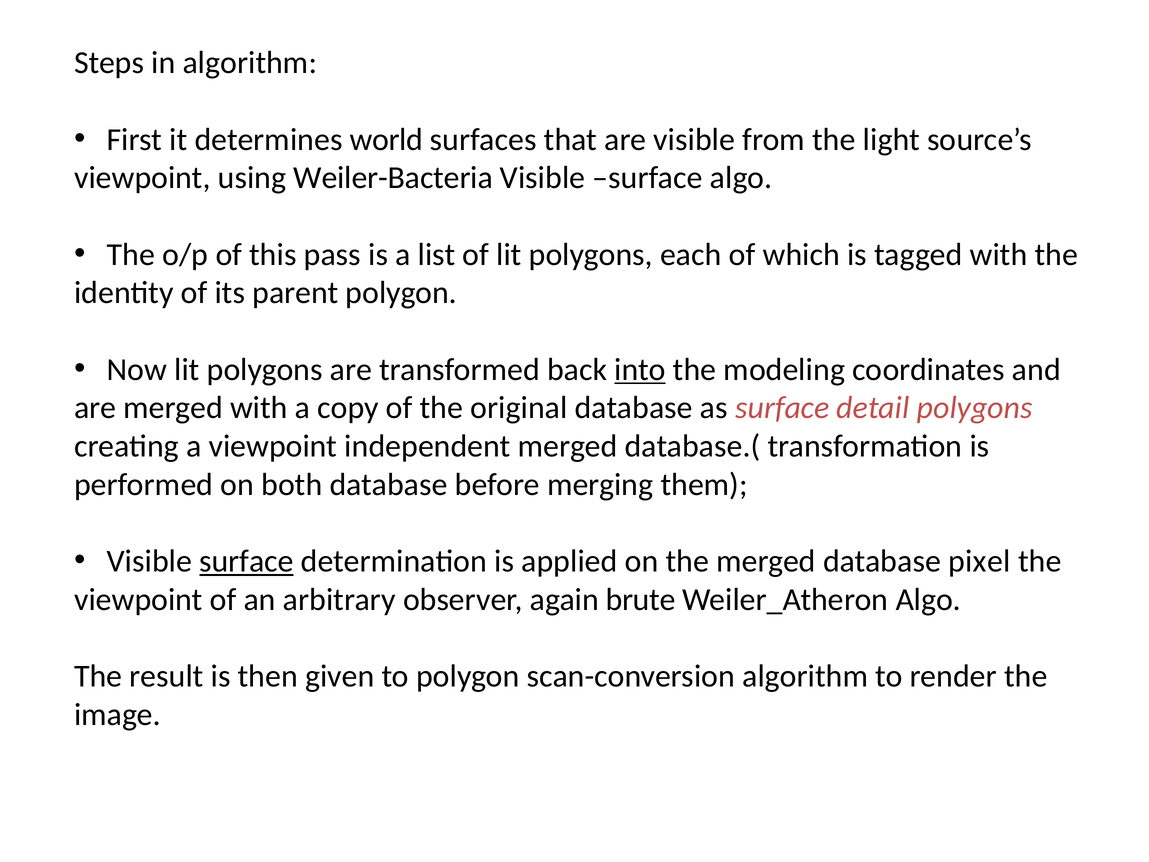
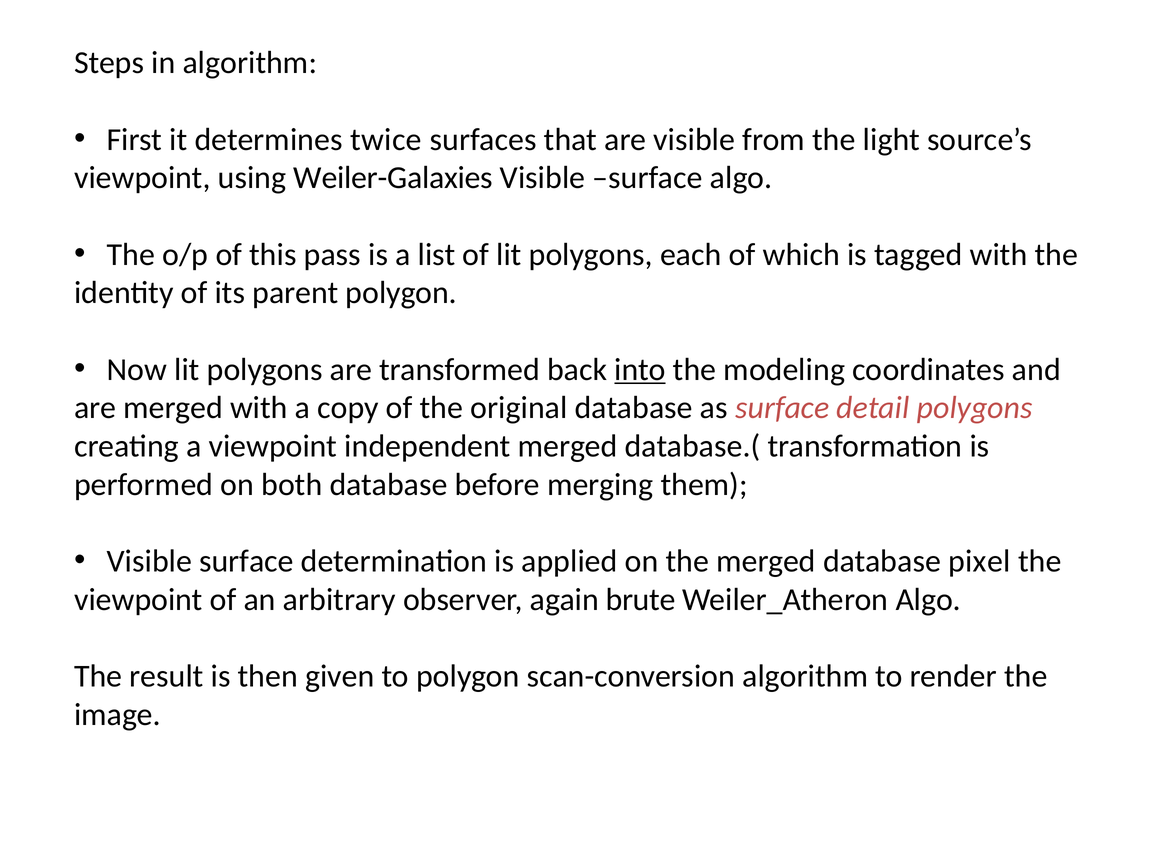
world: world -> twice (386, 140)
Weiler-Bacteria: Weiler-Bacteria -> Weiler-Galaxies (393, 178)
surface underline: present -> none (246, 561)
